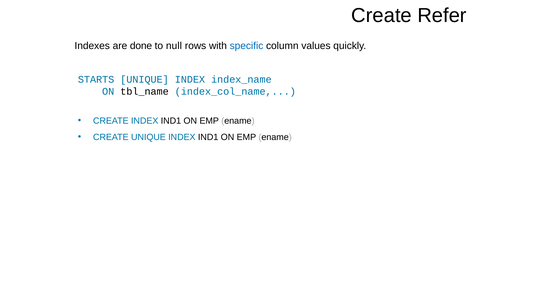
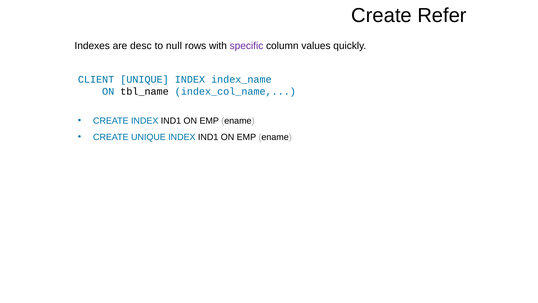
done: done -> desc (141, 46)
specific colour: blue -> purple (247, 46)
STARTS: STARTS -> CLIENT (96, 79)
